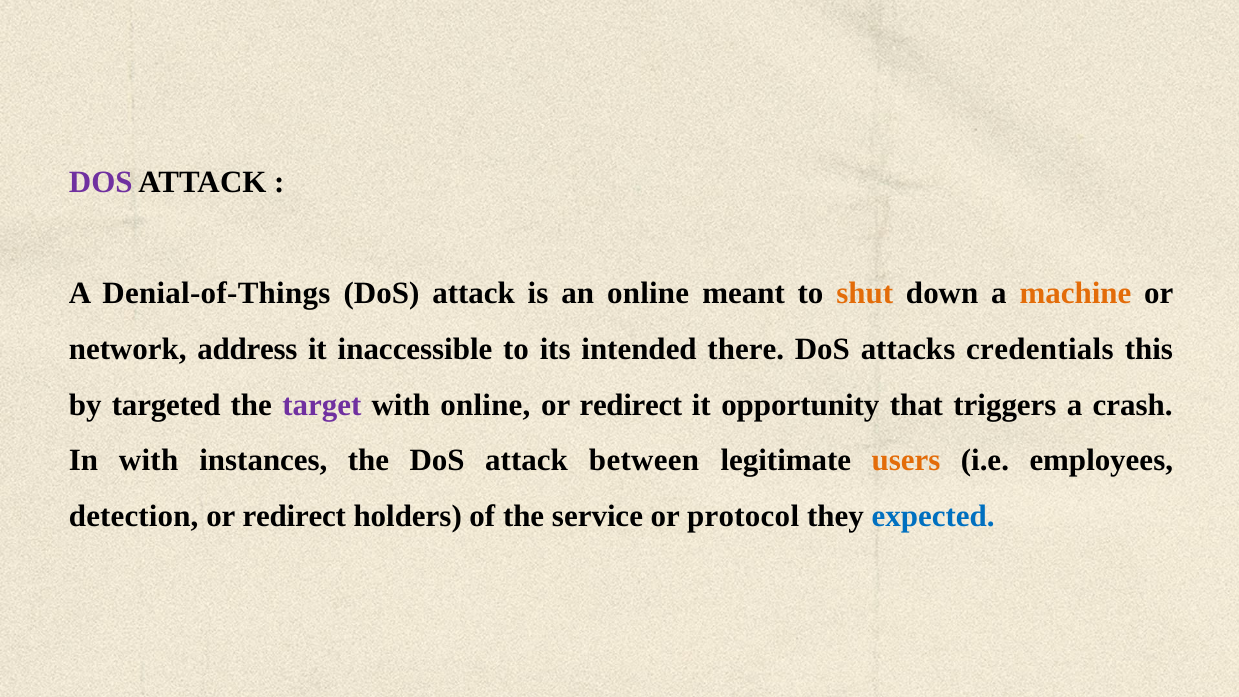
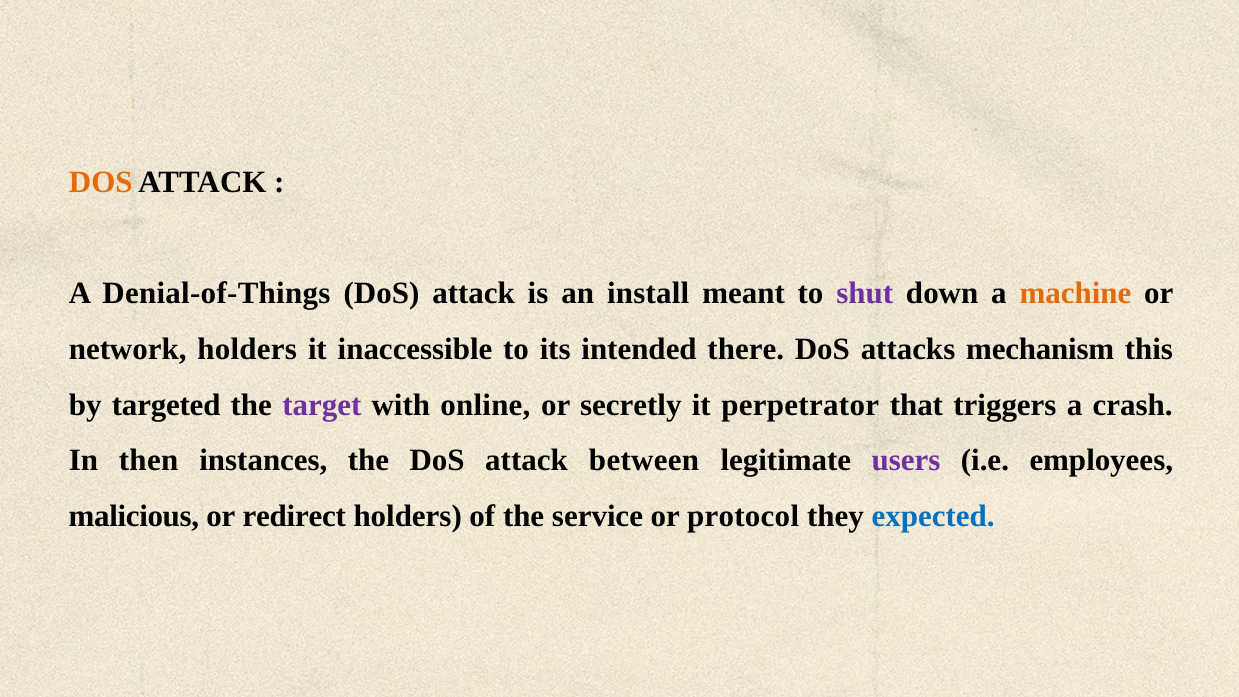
DOS colour: purple -> orange (101, 182)
an online: online -> install (648, 293)
shut colour: orange -> purple (865, 293)
network address: address -> holders (247, 349)
credentials: credentials -> mechanism (1040, 349)
redirect: redirect -> secretly (631, 405)
opportunity: opportunity -> perpetrator (800, 405)
In with: with -> then (149, 461)
users colour: orange -> purple (906, 461)
detection: detection -> malicious (134, 516)
